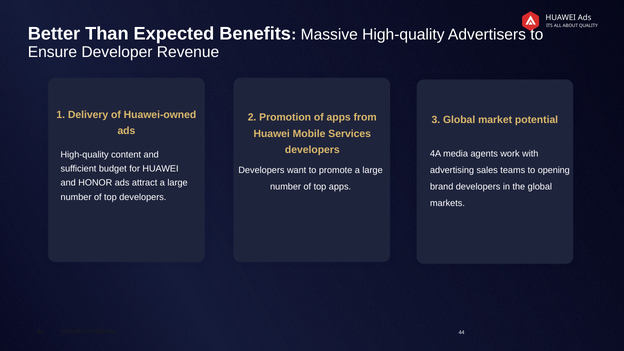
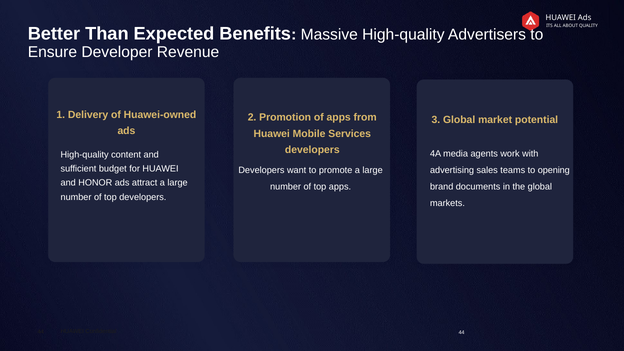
brand developers: developers -> documents (478, 187)
